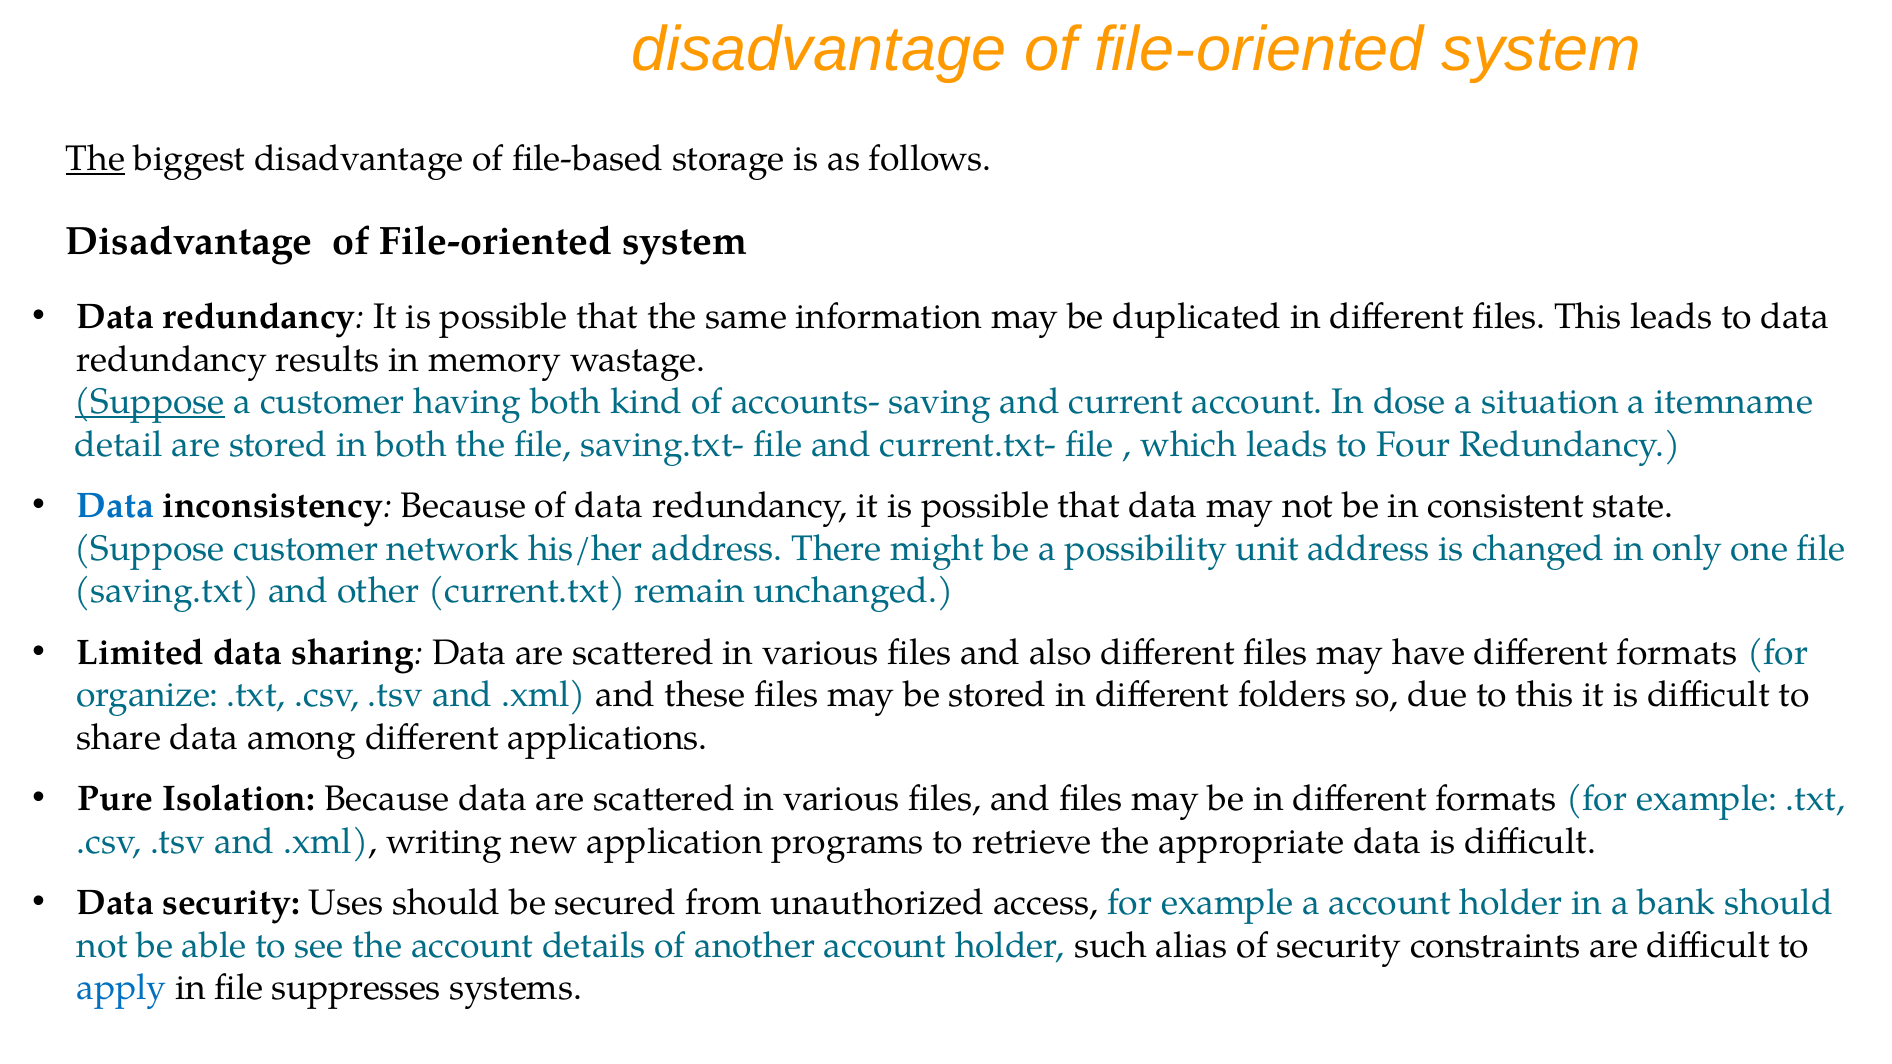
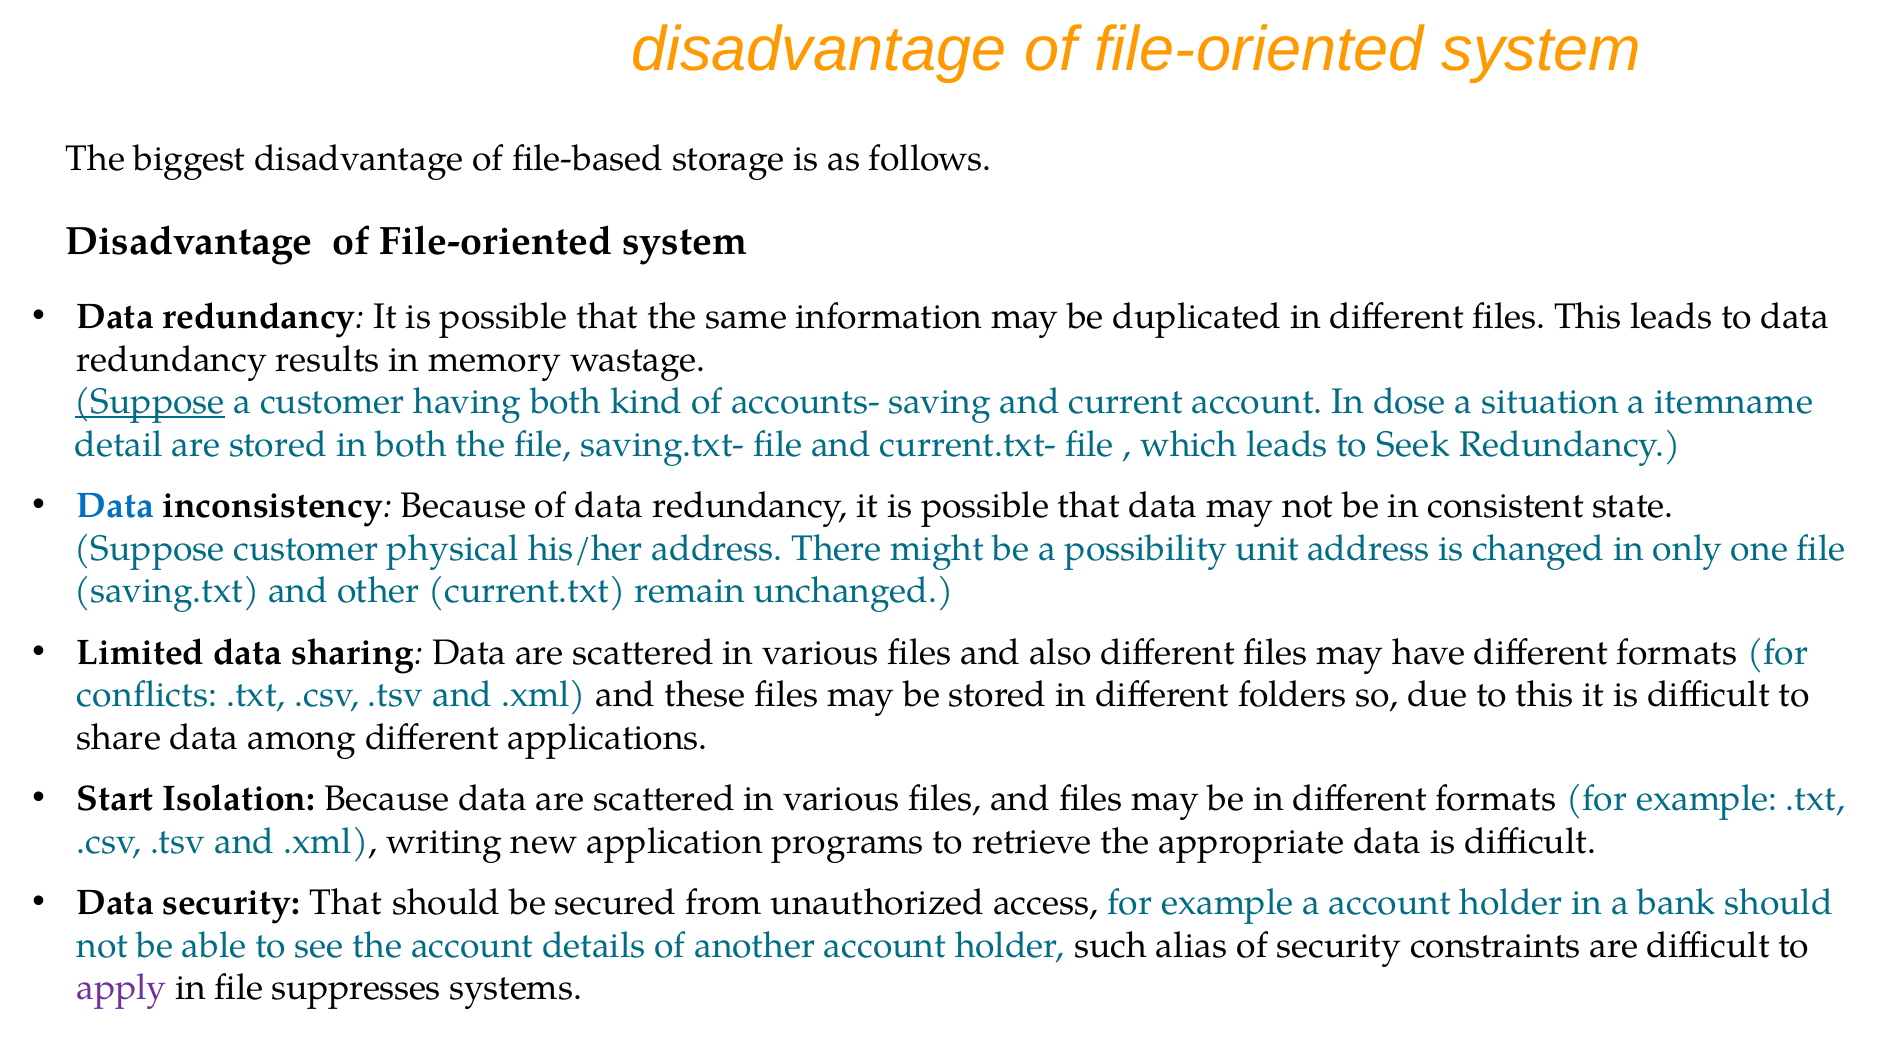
The underline: present -> none (96, 159)
Four: Four -> Seek (1413, 445)
network: network -> physical (453, 549)
organize: organize -> conflicts (147, 695)
Pure: Pure -> Start (115, 799)
security Uses: Uses -> That (346, 903)
apply colour: blue -> purple (122, 989)
